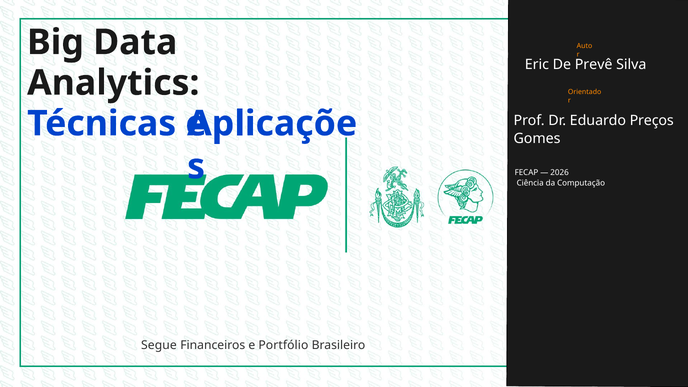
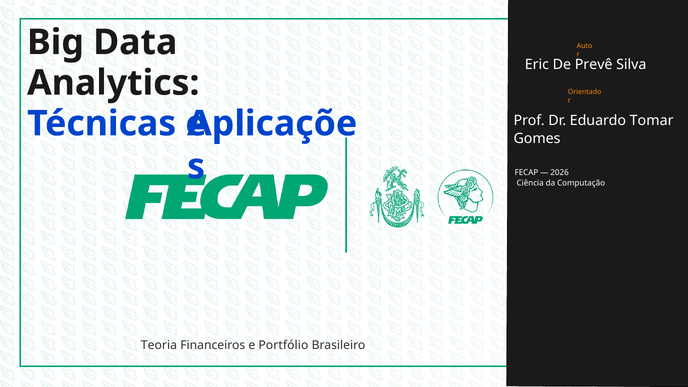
Preços: Preços -> Tomar (652, 120)
Segue: Segue -> Teoria (159, 345)
